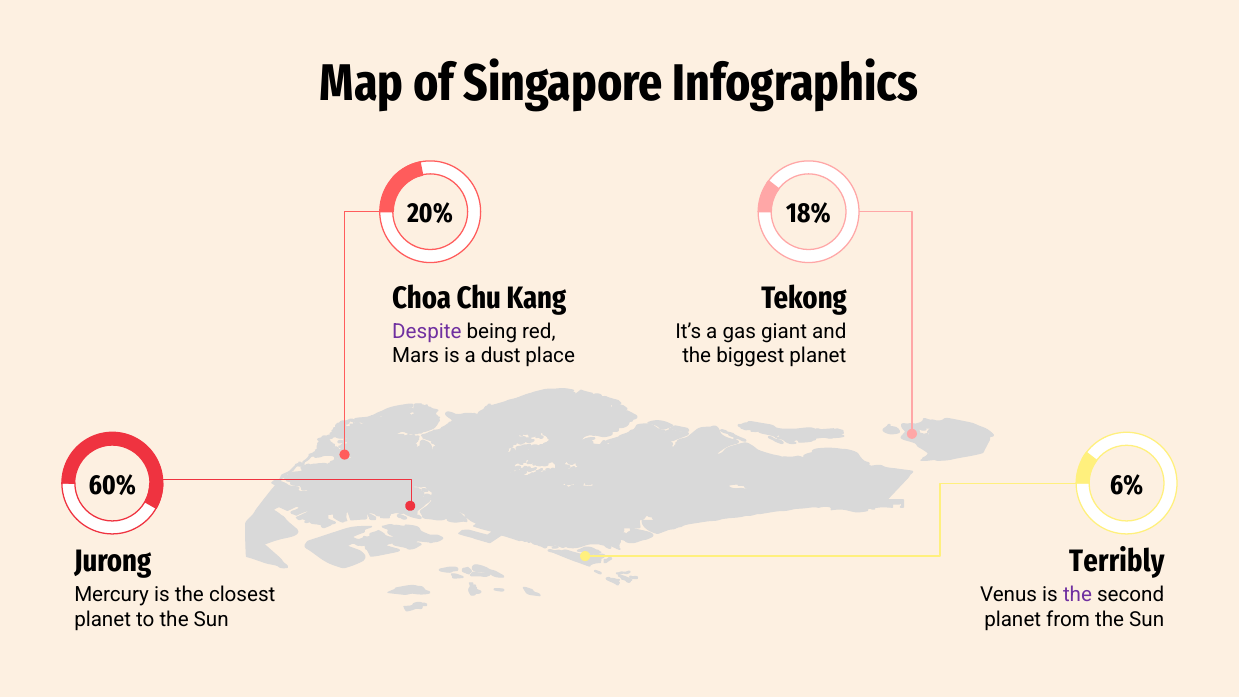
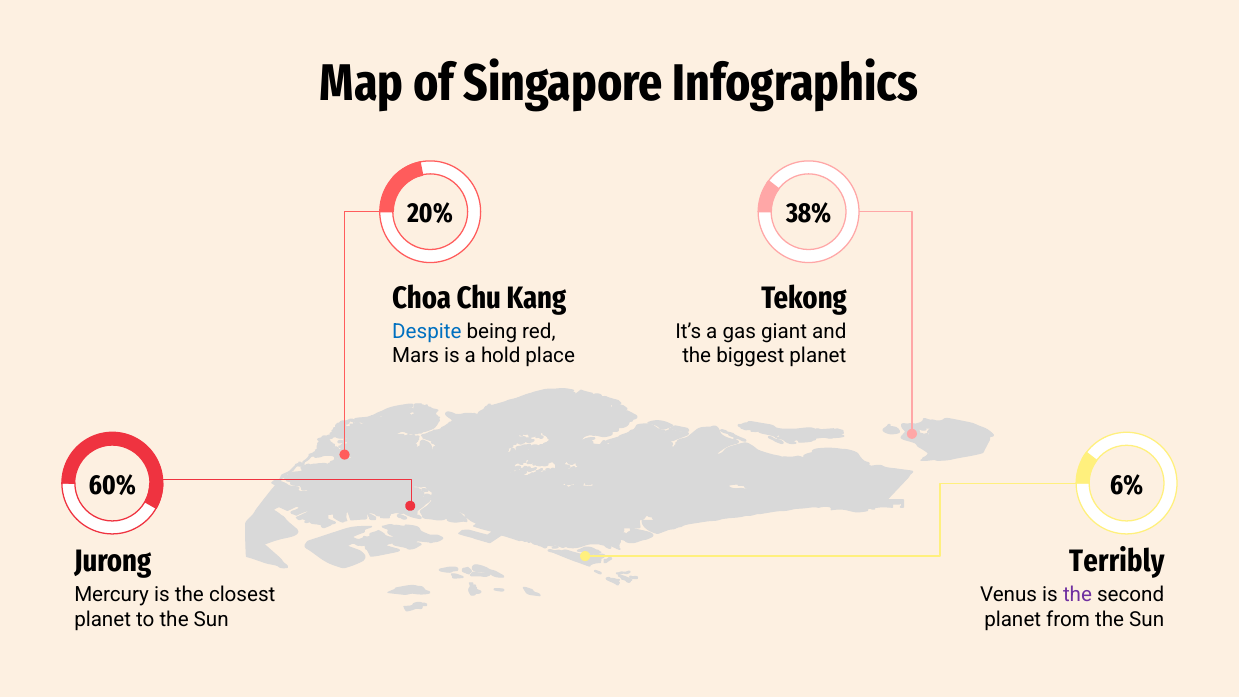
18%: 18% -> 38% (809, 214)
Despite colour: purple -> blue (427, 331)
dust: dust -> hold (501, 356)
